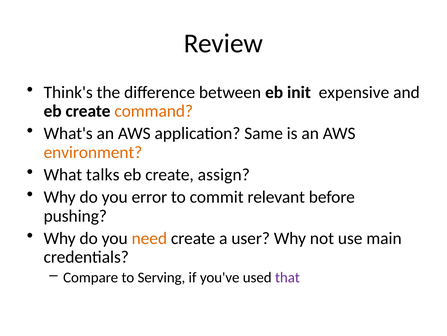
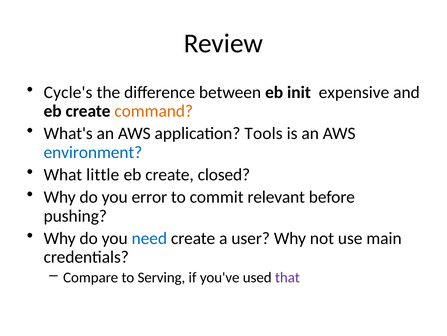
Think's: Think's -> Cycle's (68, 92)
Same: Same -> Tools (263, 133)
environment colour: orange -> blue (93, 152)
talks: talks -> little (103, 174)
assign: assign -> closed (224, 174)
need colour: orange -> blue (149, 238)
